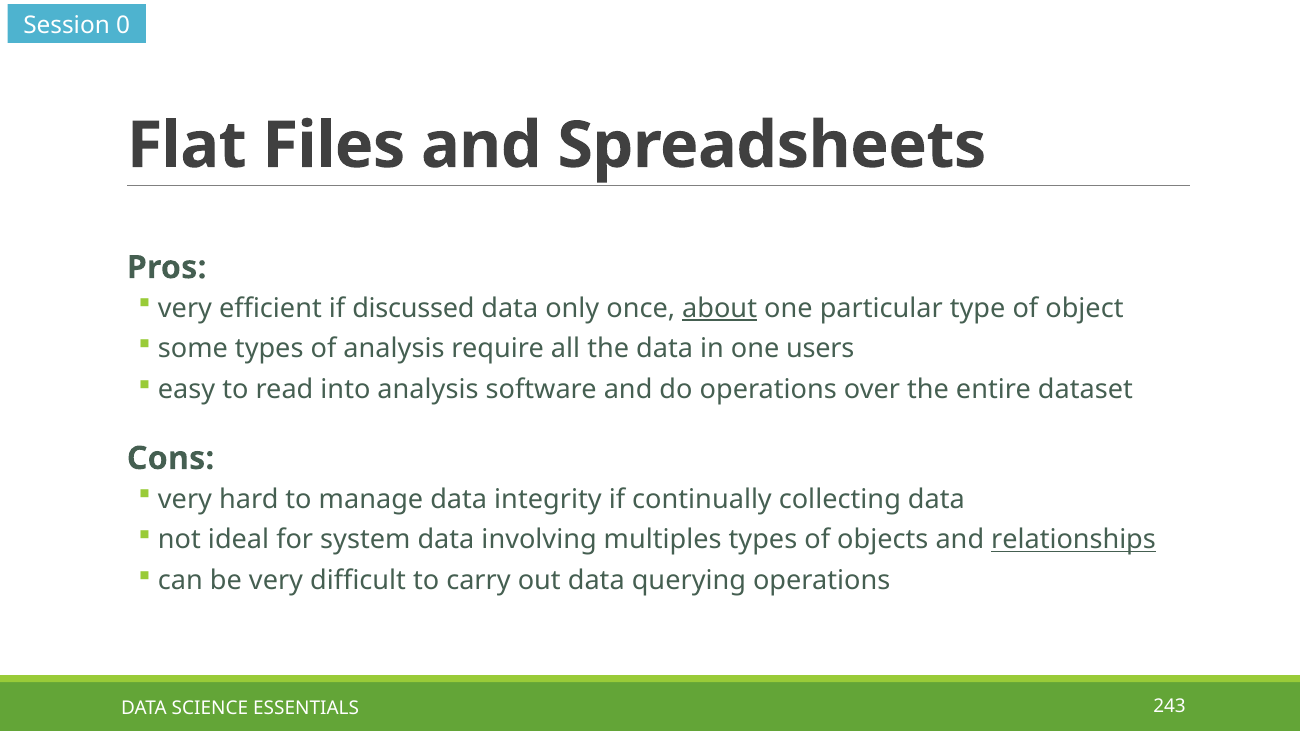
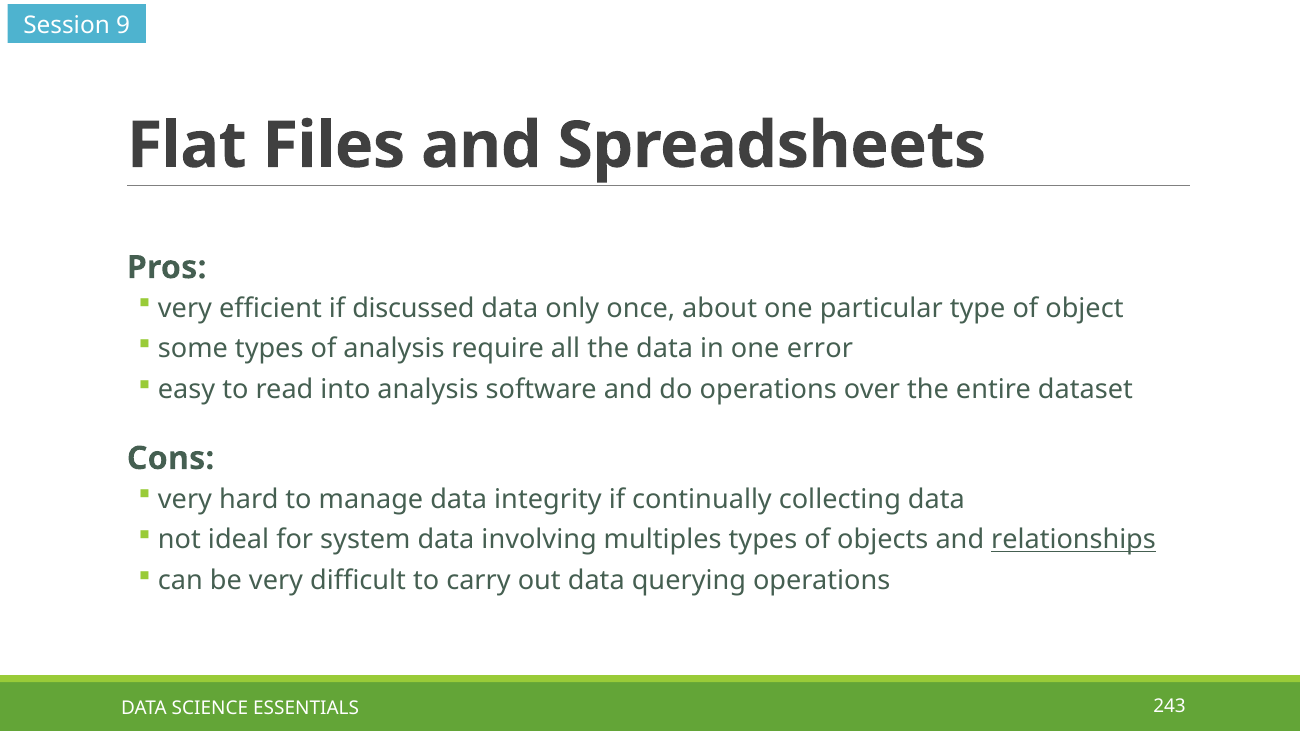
0: 0 -> 9 (123, 25)
about underline: present -> none (720, 308)
users: users -> error (820, 349)
